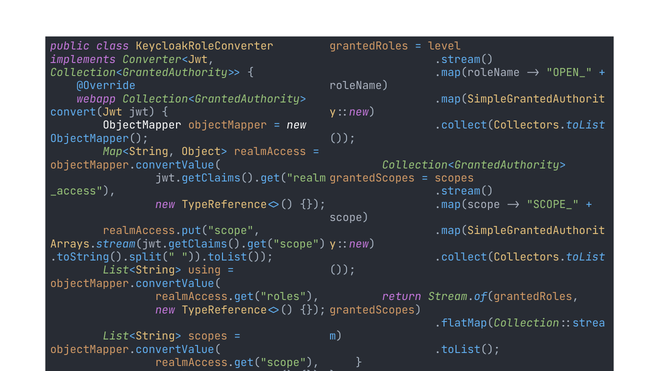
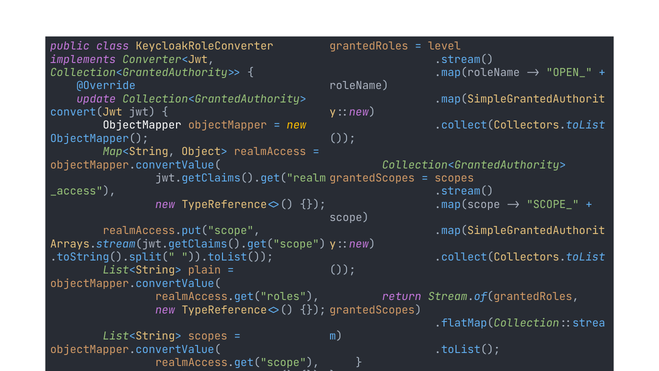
webapp: webapp -> update (96, 99)
new colour: white -> yellow (297, 125)
using: using -> plain (204, 270)
